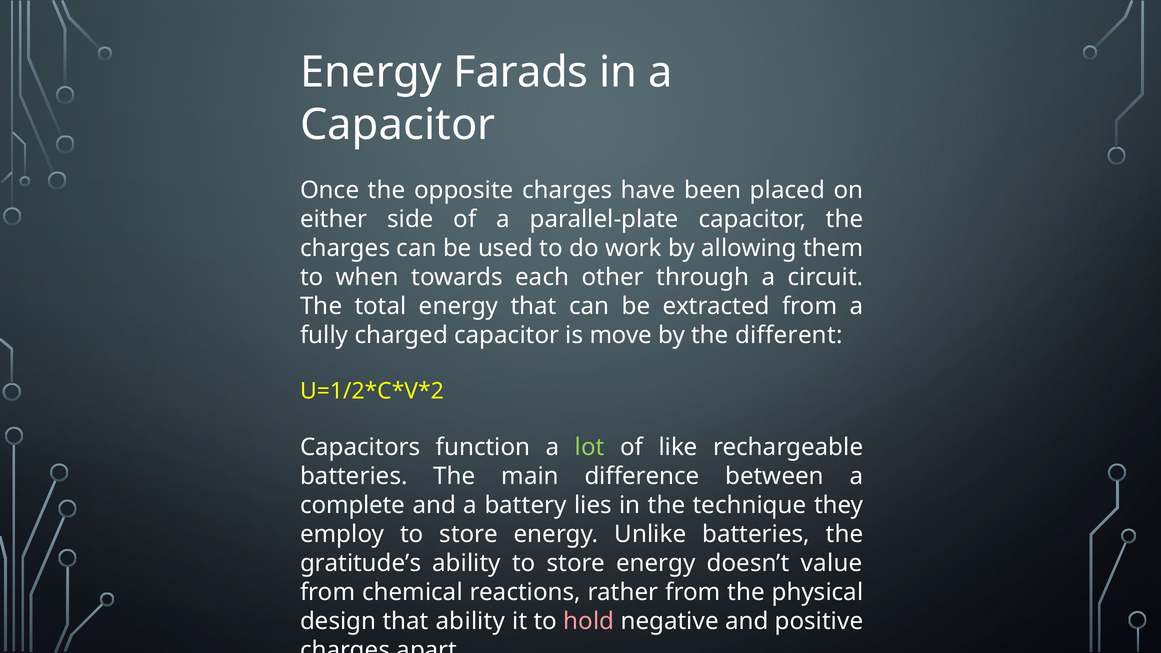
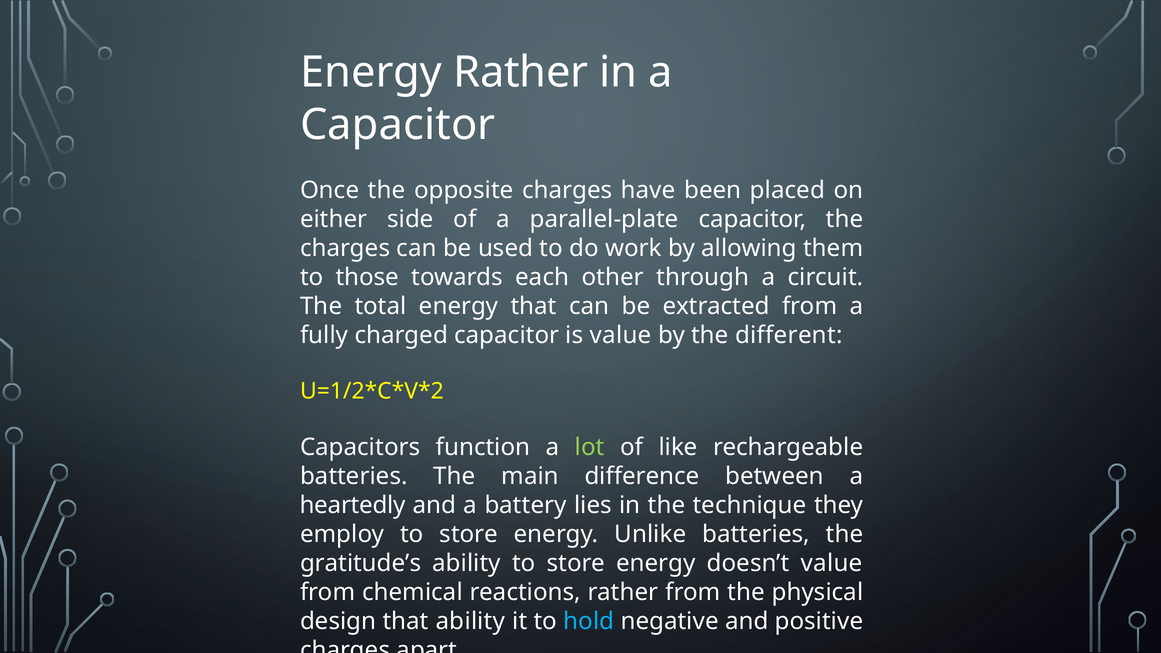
Energy Farads: Farads -> Rather (521, 73)
when: when -> those (367, 277)
is move: move -> value (621, 335)
complete: complete -> heartedly (353, 505)
hold colour: pink -> light blue (589, 621)
